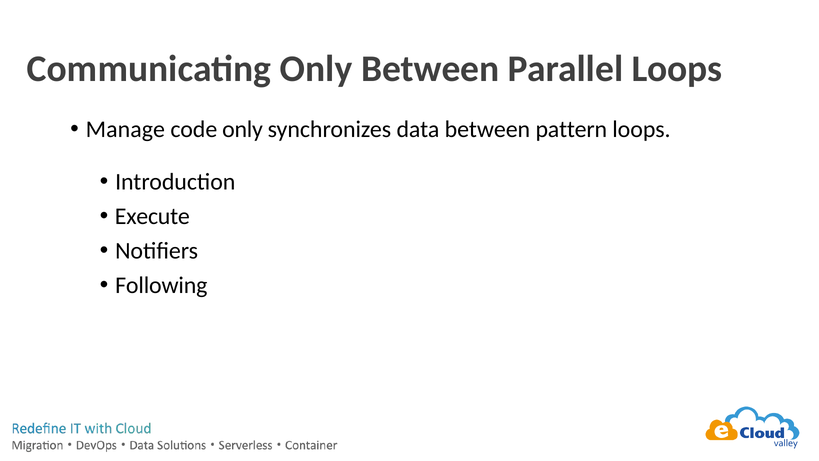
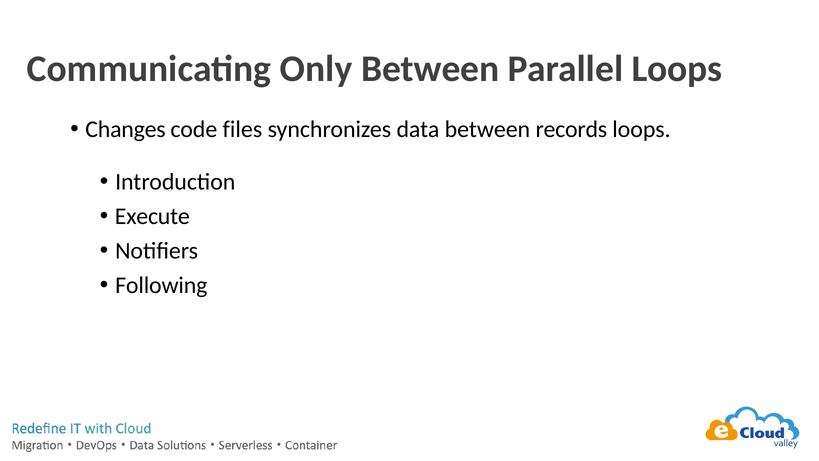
Manage: Manage -> Changes (125, 129)
code only: only -> files (242, 129)
pattern: pattern -> records (571, 129)
